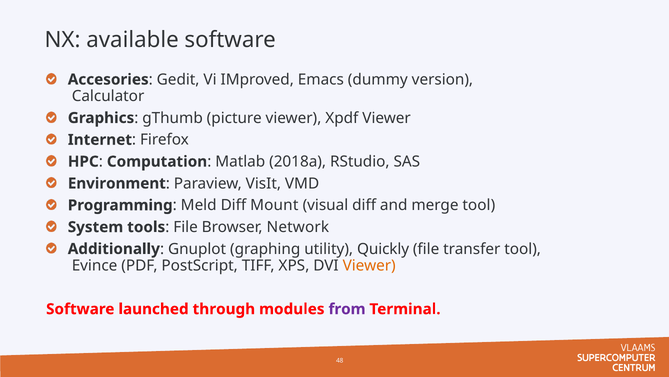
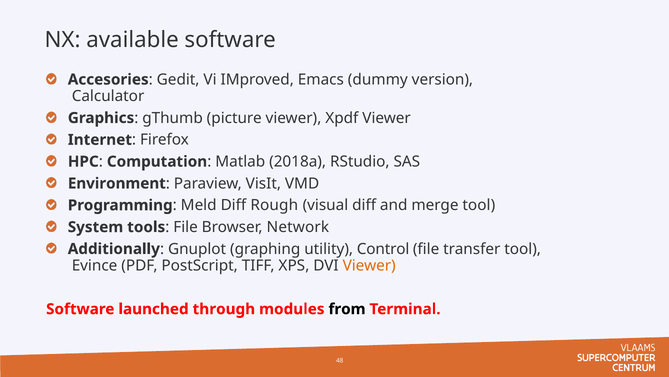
Mount: Mount -> Rough (274, 205)
Quickly: Quickly -> Control (383, 248)
from colour: purple -> black (347, 309)
